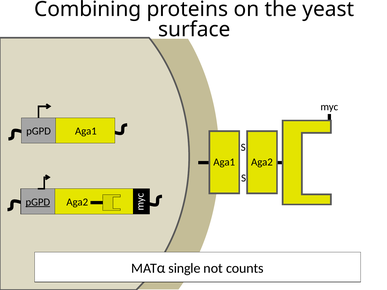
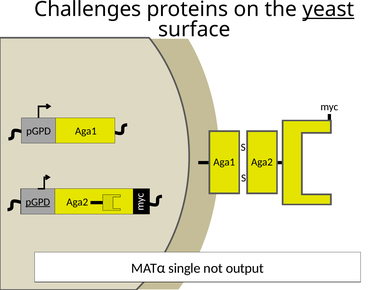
Combining: Combining -> Challenges (88, 9)
yeast underline: none -> present (328, 9)
counts: counts -> output (245, 268)
